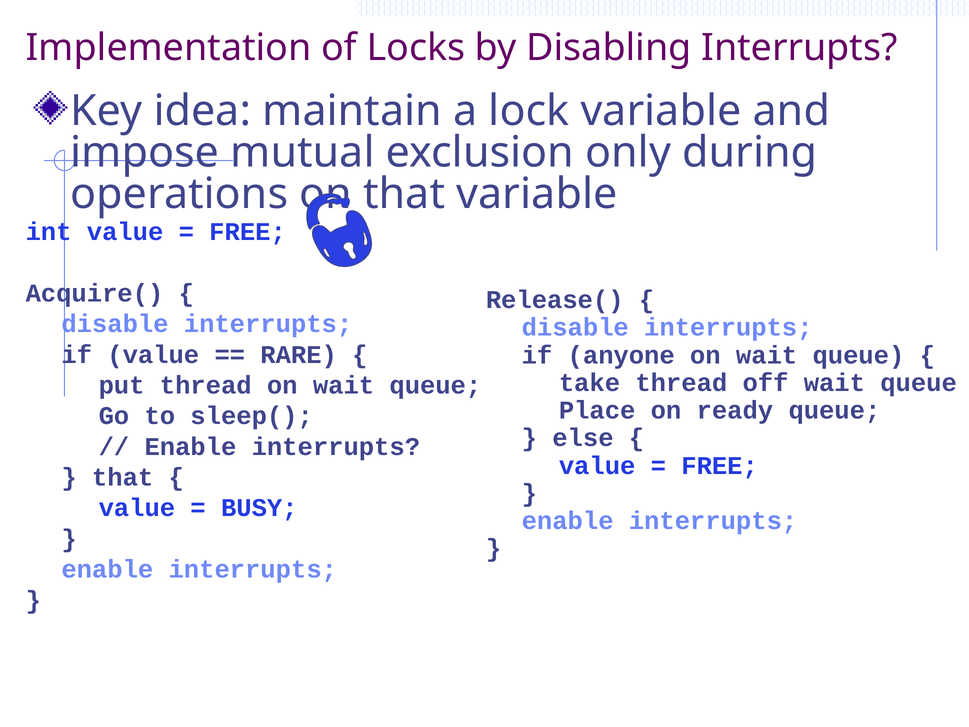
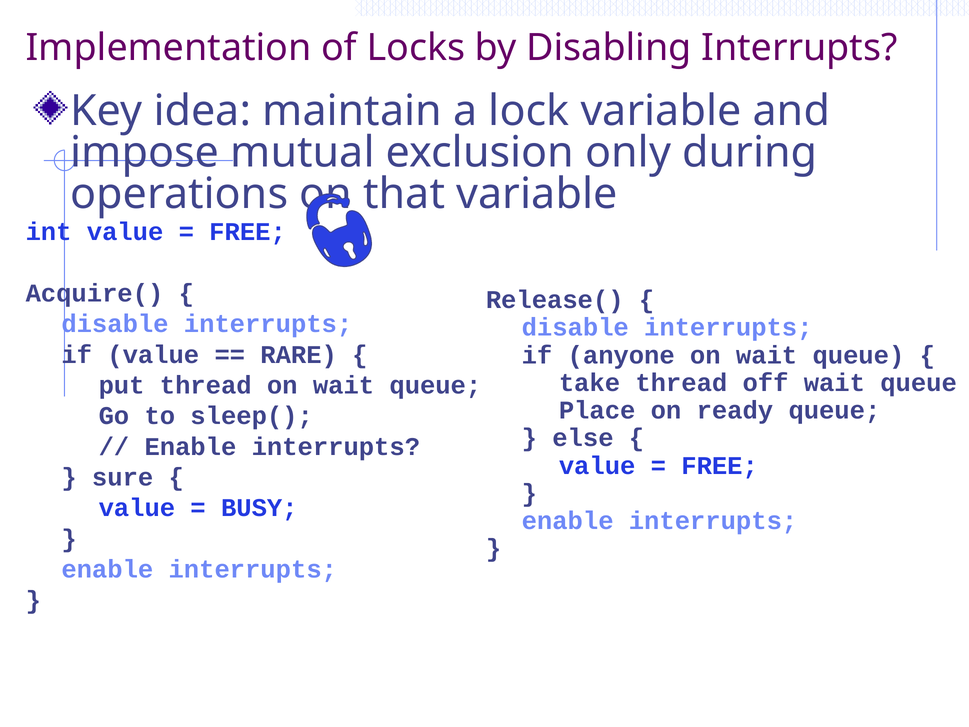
that: that -> sure (123, 477)
